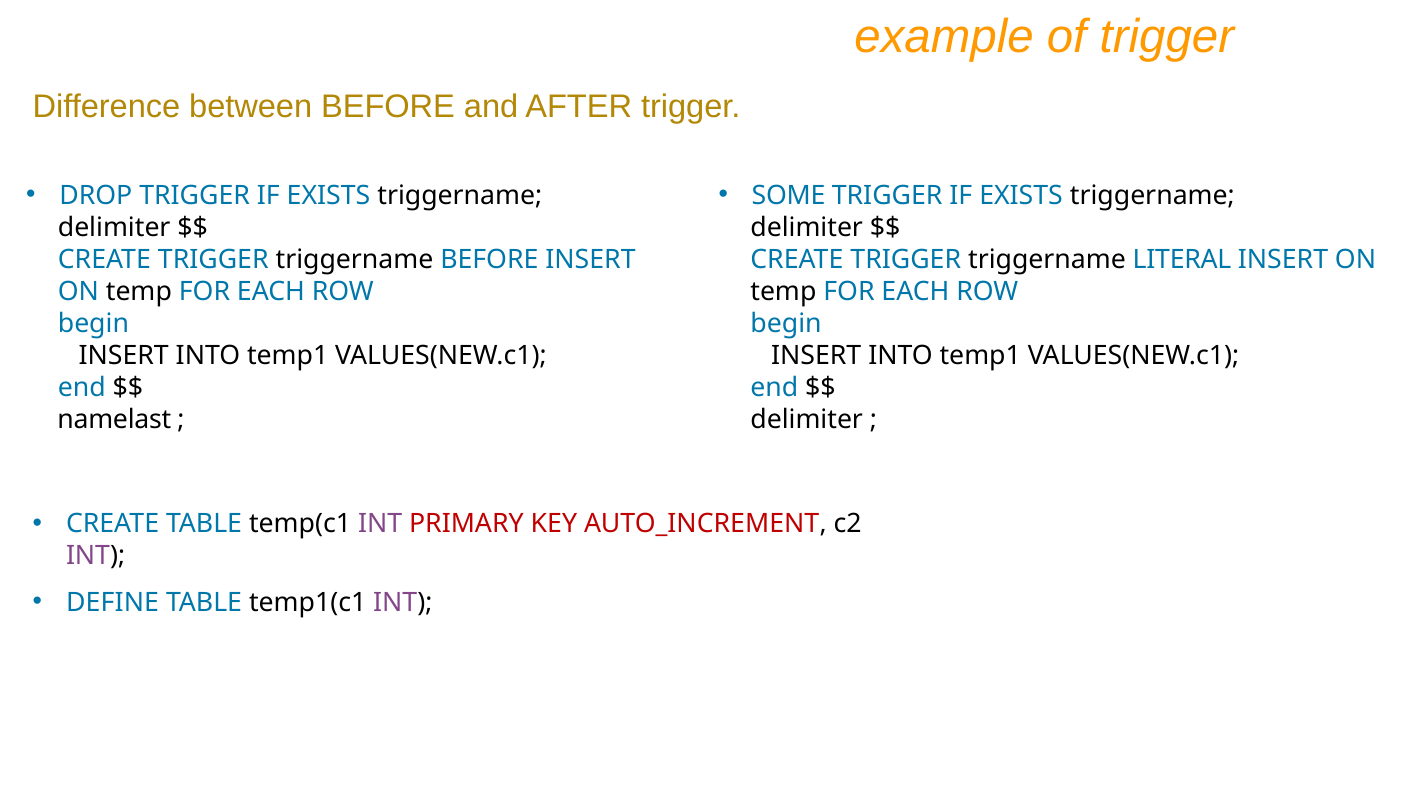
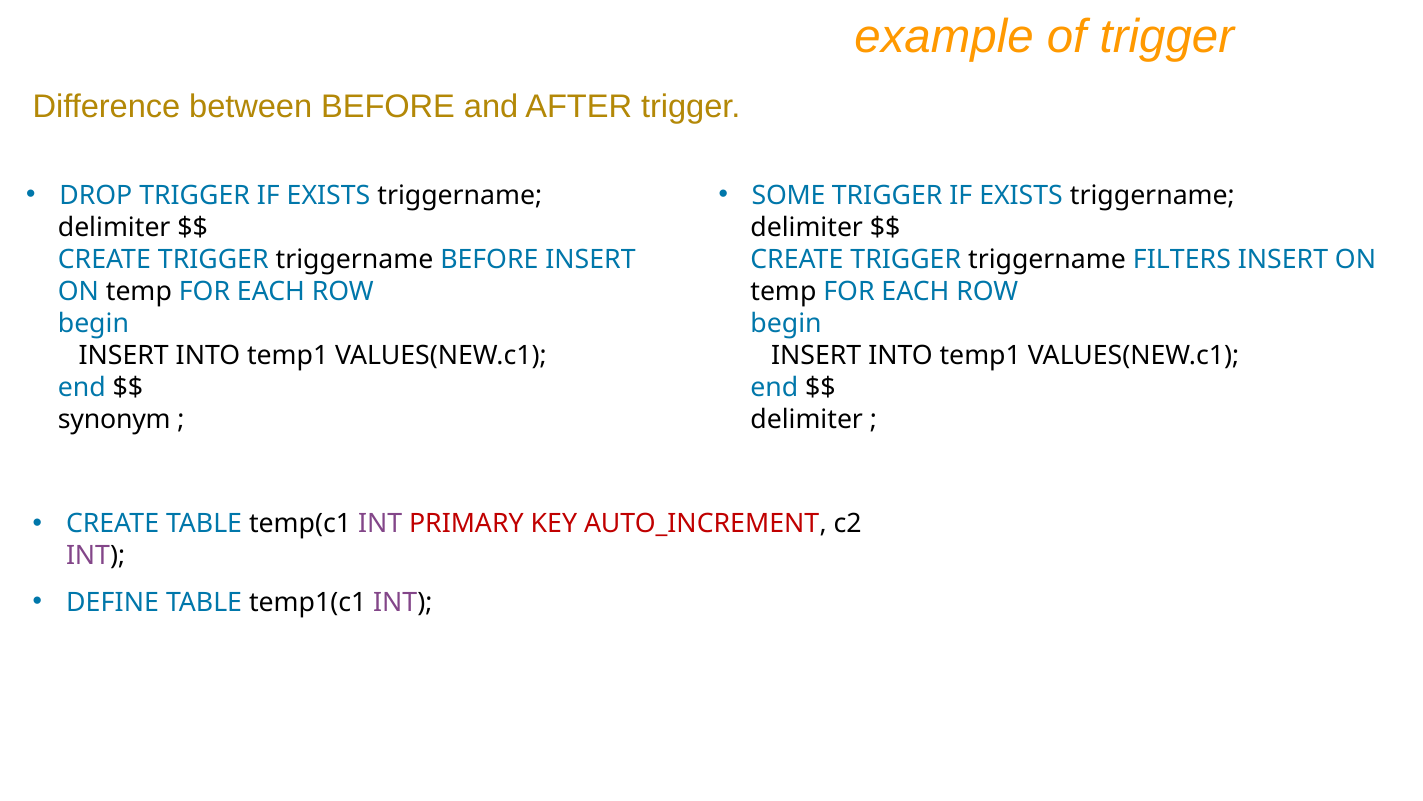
LITERAL: LITERAL -> FILTERS (1182, 259)
namelast: namelast -> synonym (114, 419)
